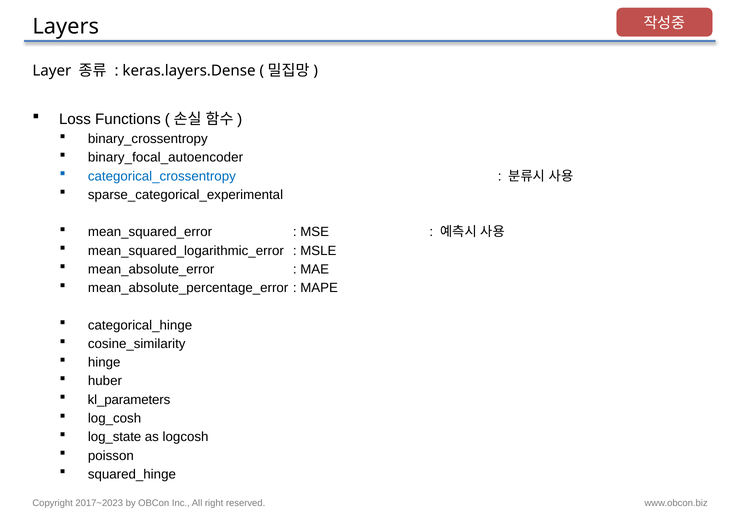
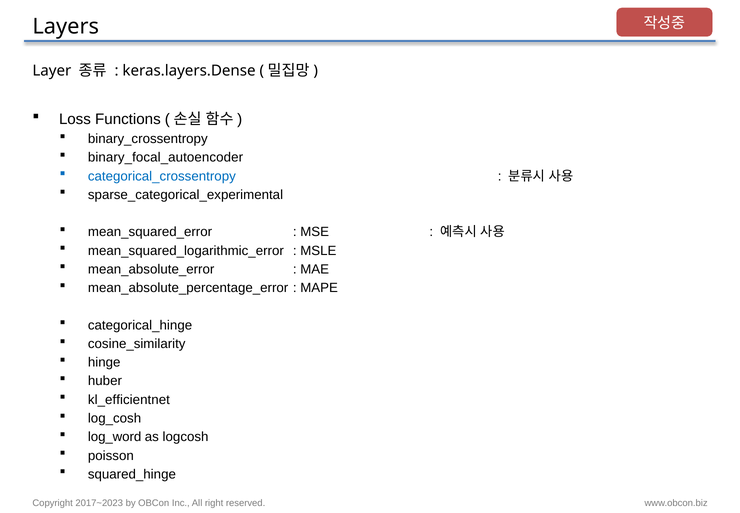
kl_parameters: kl_parameters -> kl_efficientnet (129, 399)
log_state: log_state -> log_word (115, 436)
